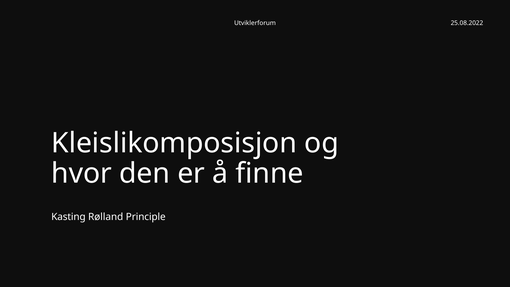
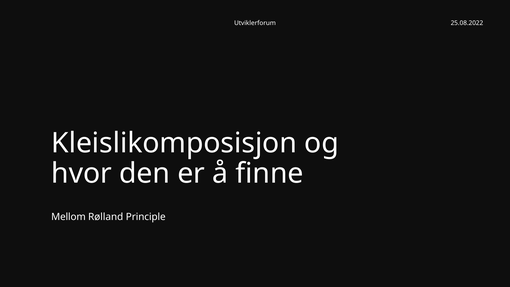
Kasting: Kasting -> Mellom (68, 217)
